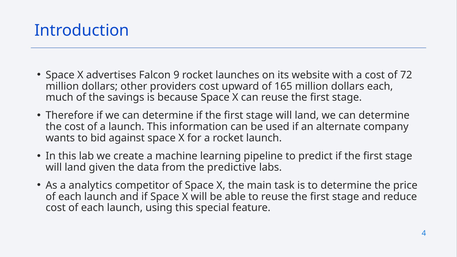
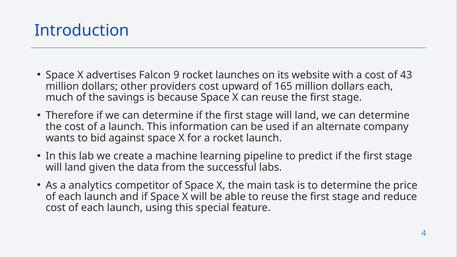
72: 72 -> 43 (406, 75)
predictive: predictive -> successful (232, 167)
